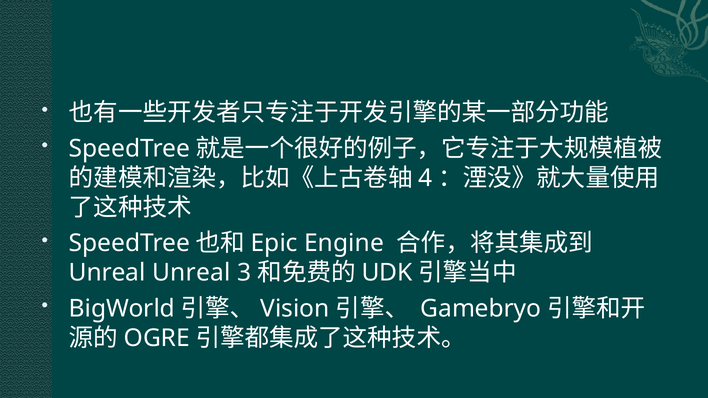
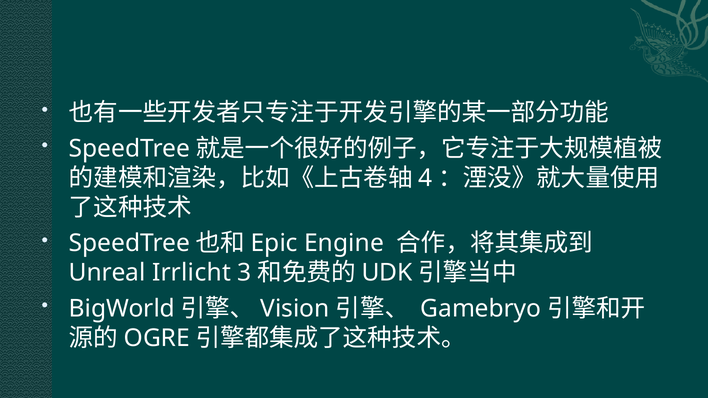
Unreal: Unreal -> Irrlicht (191, 273)
